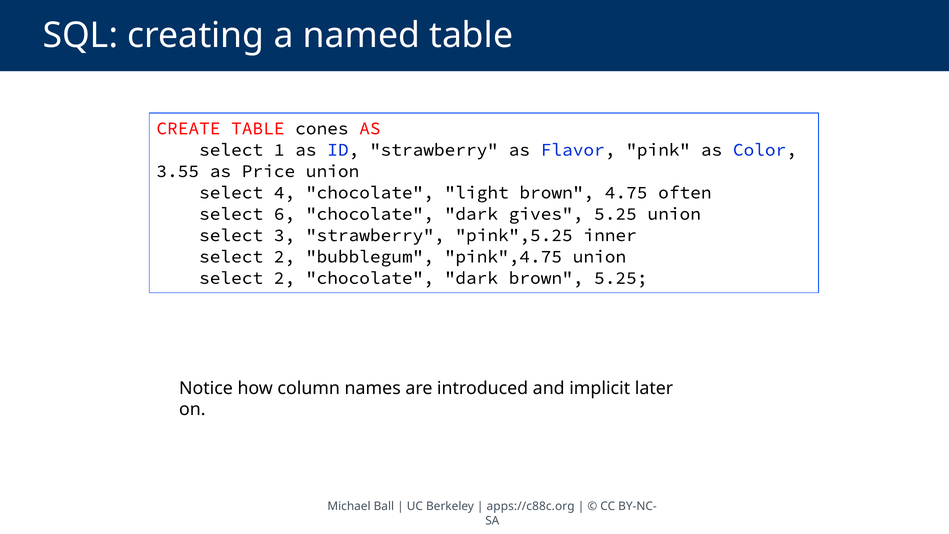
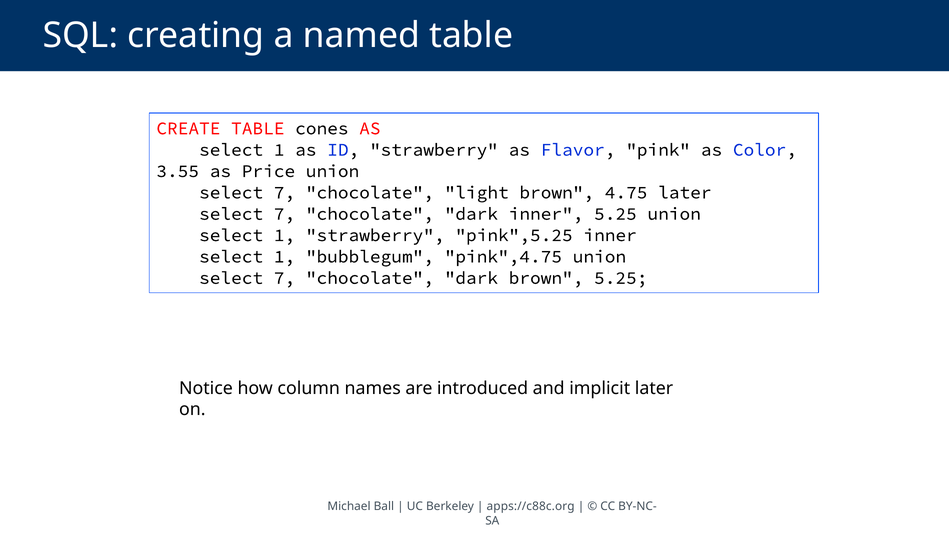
4: 4 -> 7 (285, 192)
4.75 often: often -> later (685, 192)
6: 6 -> 7 (285, 214)
dark gives: gives -> inner (546, 214)
3: 3 -> 1 (285, 235)
2: 2 -> 1 (285, 256)
2: 2 -> 7 (285, 278)
